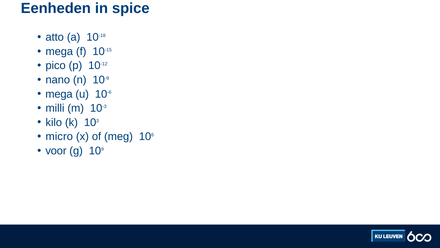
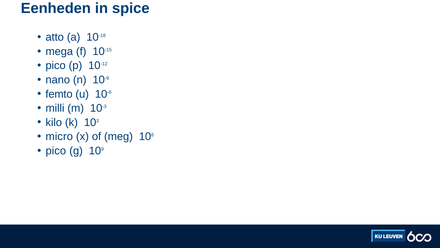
mega: mega -> femto (59, 94)
voor: voor -> pico (56, 151)
